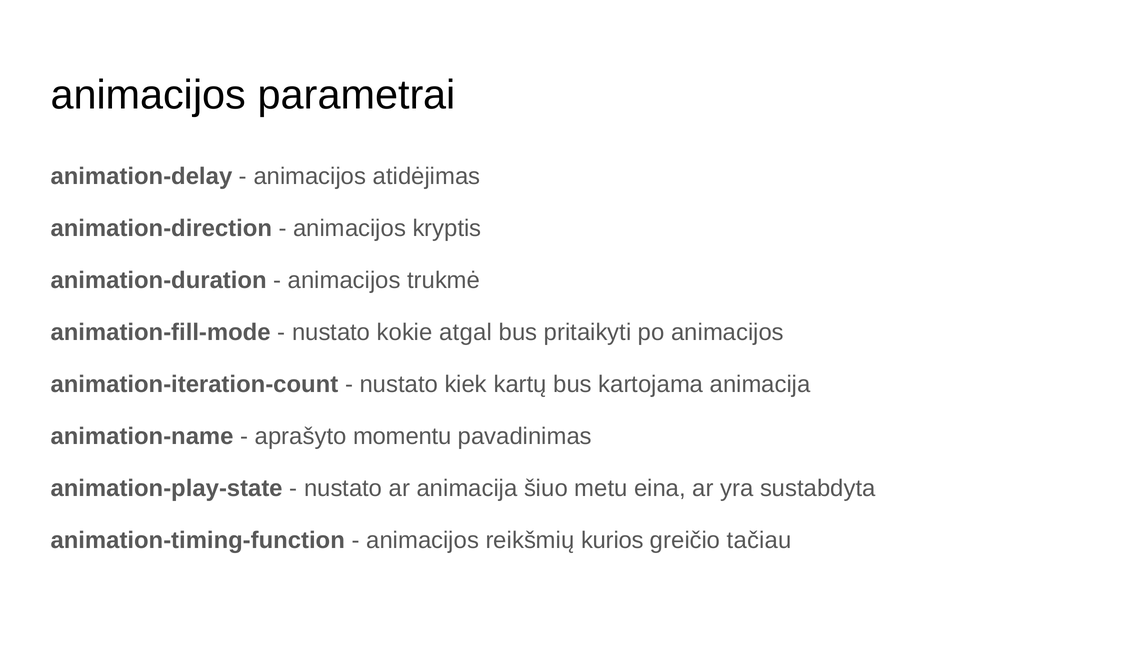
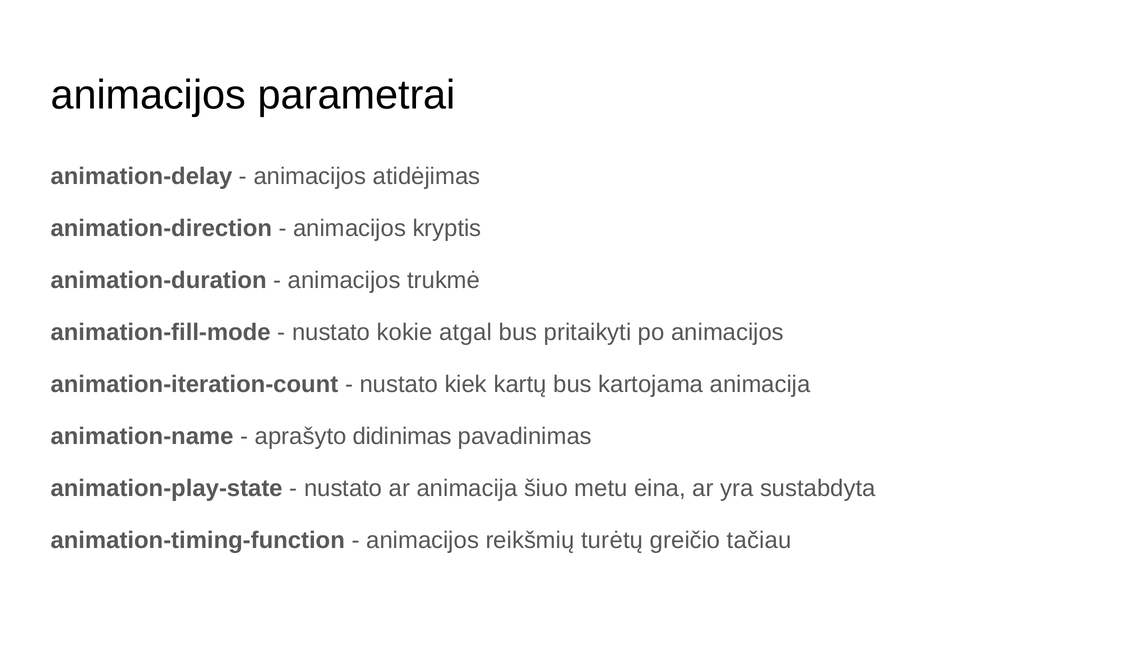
momentu: momentu -> didinimas (402, 437)
kurios: kurios -> turėtų (612, 541)
